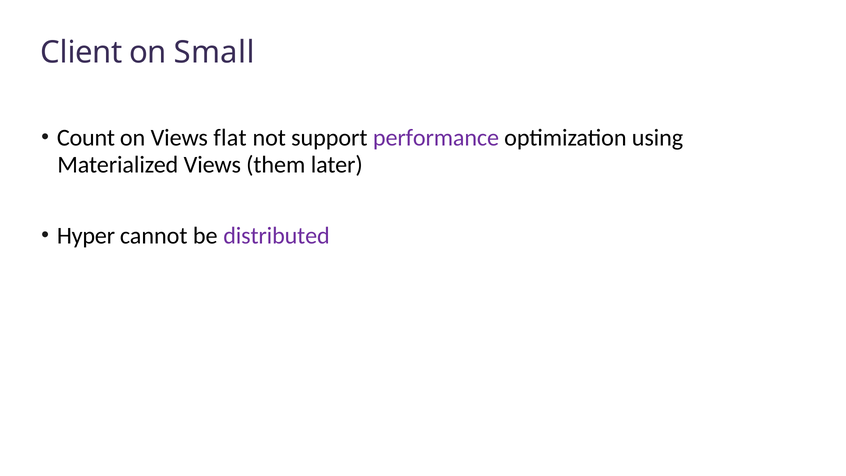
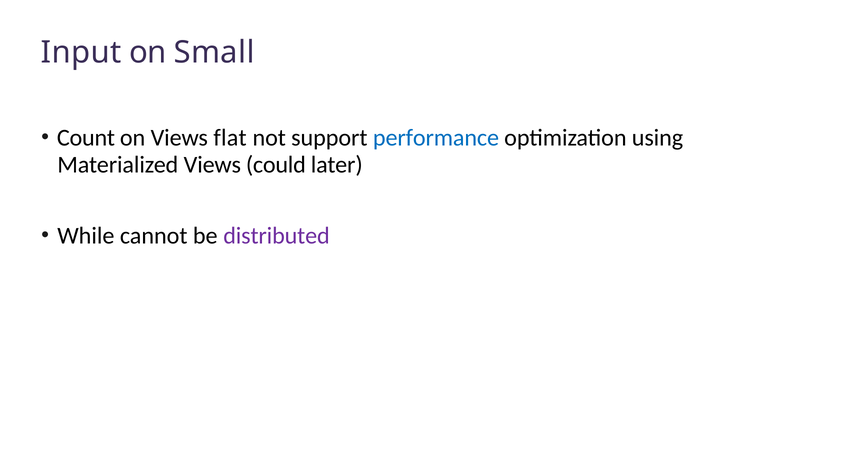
Client: Client -> Input (81, 53)
performance colour: purple -> blue (436, 138)
them: them -> could (276, 164)
Hyper: Hyper -> While (86, 236)
